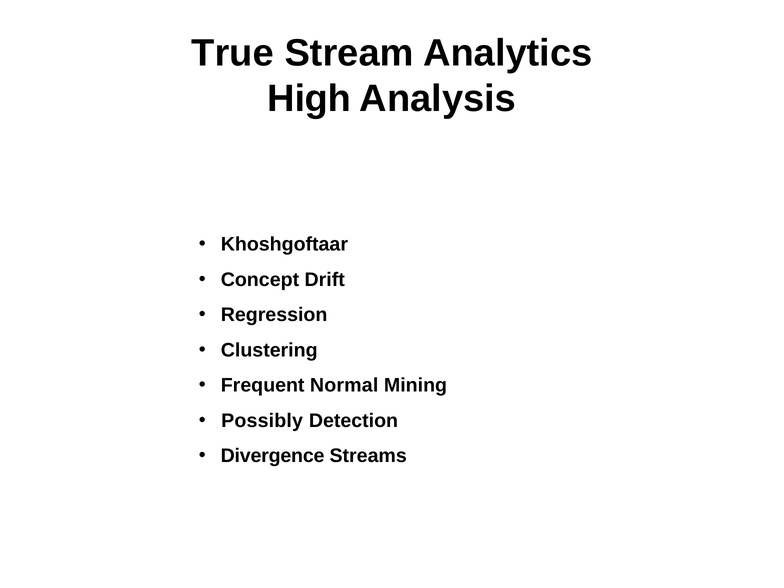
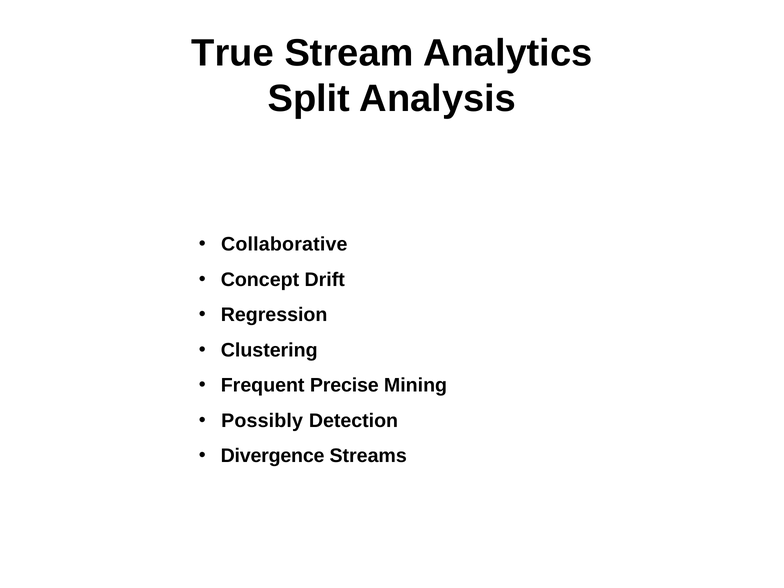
High: High -> Split (309, 99)
Khoshgoftaar: Khoshgoftaar -> Collaborative (284, 244)
Normal: Normal -> Precise (344, 385)
